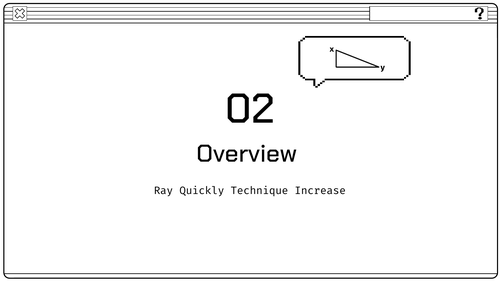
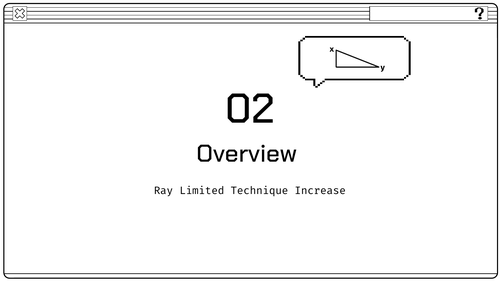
Quickly: Quickly -> Limited (202, 191)
